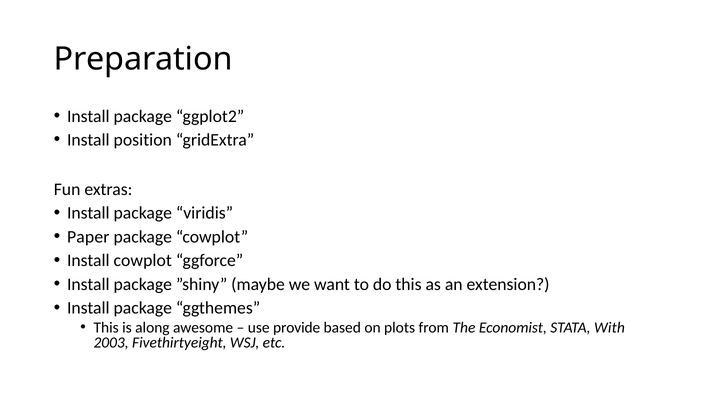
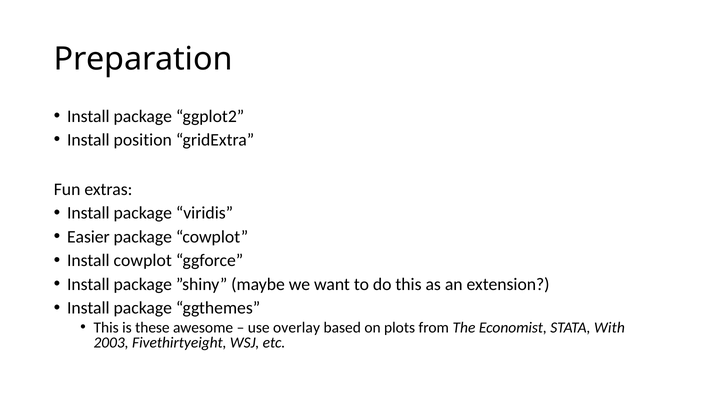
Paper: Paper -> Easier (88, 237)
along: along -> these (152, 328)
provide: provide -> overlay (297, 328)
